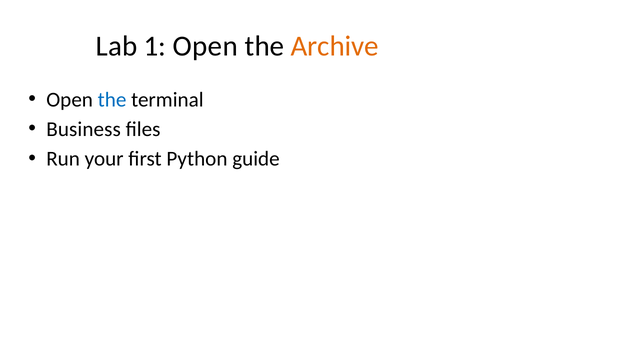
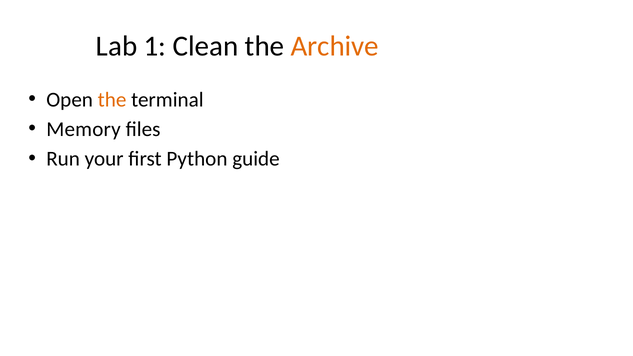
1 Open: Open -> Clean (206, 46)
the colour: blue -> orange (112, 100)
Business: Business -> Memory (84, 129)
